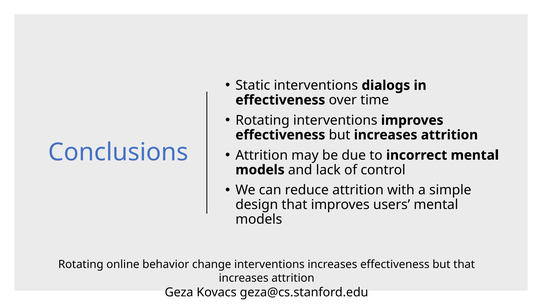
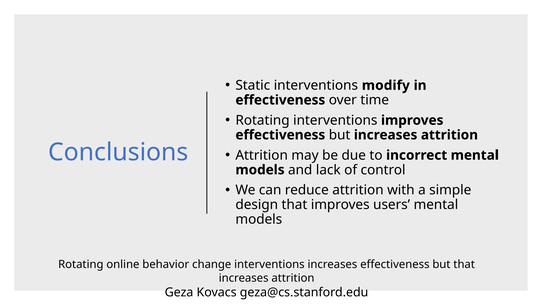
dialogs: dialogs -> modify (386, 85)
